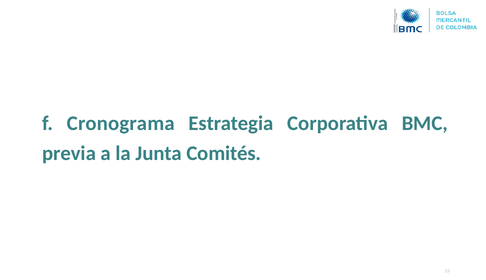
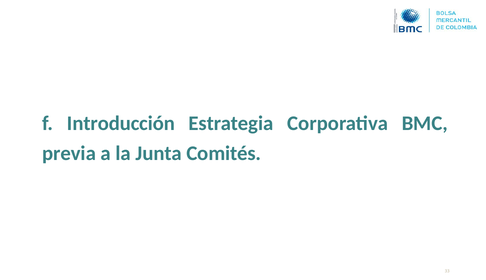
Cronograma: Cronograma -> Introducción (121, 124)
